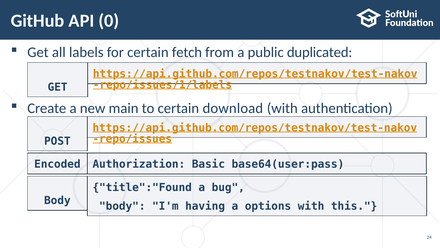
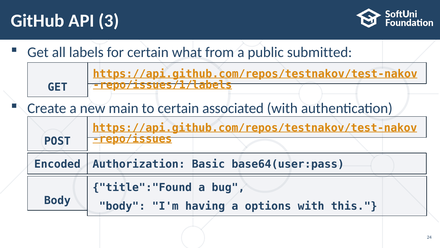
0: 0 -> 3 (109, 21)
fetch: fetch -> what (187, 52)
duplicated: duplicated -> submitted (320, 52)
download: download -> associated (233, 108)
